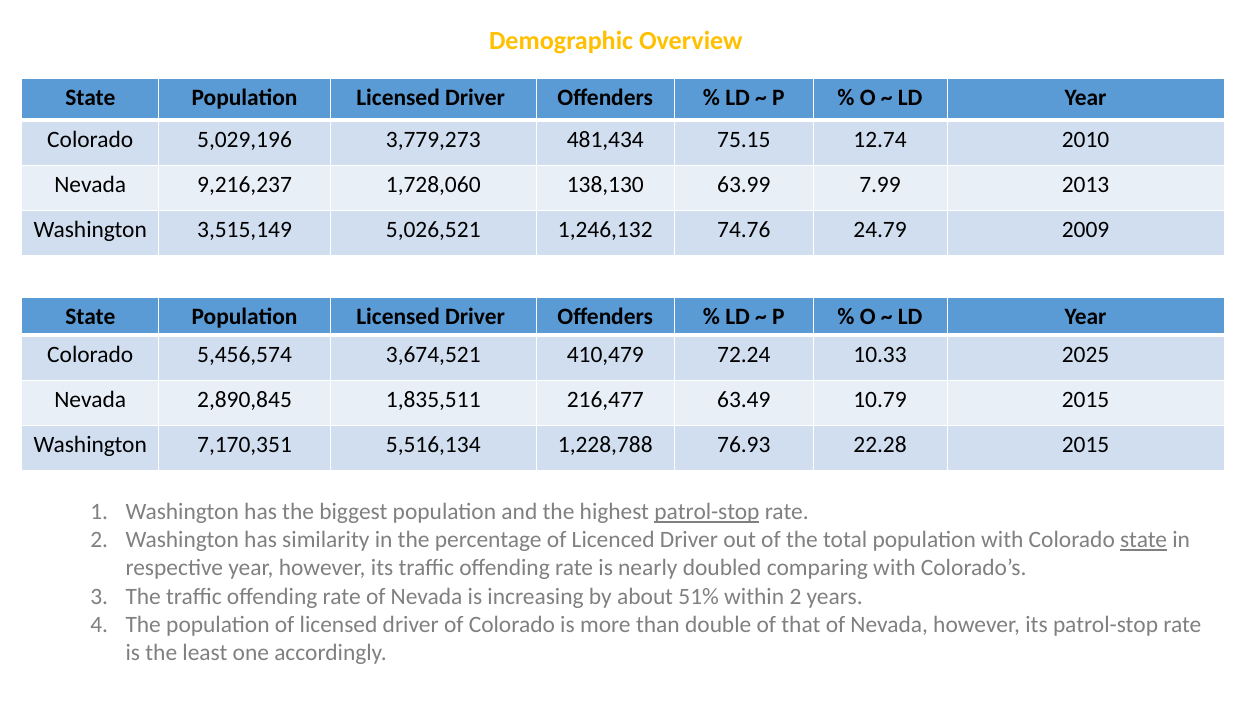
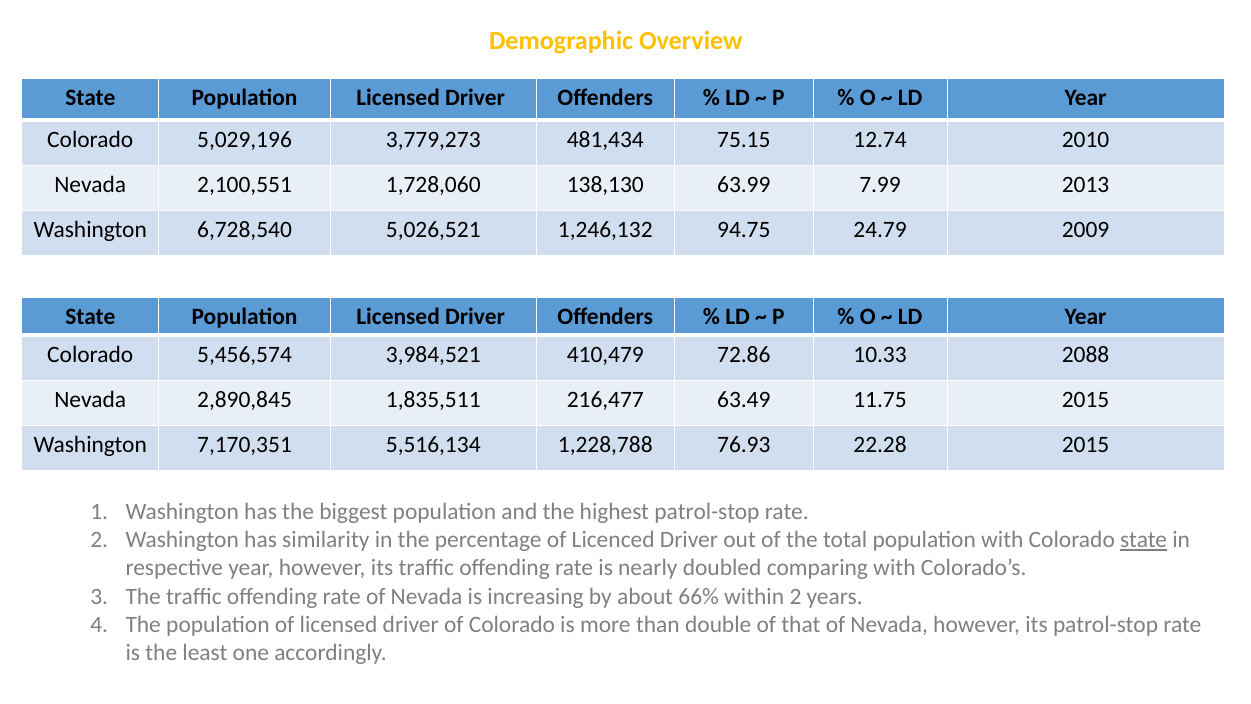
9,216,237: 9,216,237 -> 2,100,551 (245, 184)
3,515,149: 3,515,149 -> 6,728,540 (245, 229)
74.76: 74.76 -> 94.75 (744, 229)
3,674,521: 3,674,521 -> 3,984,521 (433, 354)
72.24: 72.24 -> 72.86 (744, 354)
2025: 2025 -> 2088 (1086, 354)
10.79: 10.79 -> 11.75 (880, 399)
patrol-stop underline: present -> none (707, 512)
51%: 51% -> 66% (699, 596)
